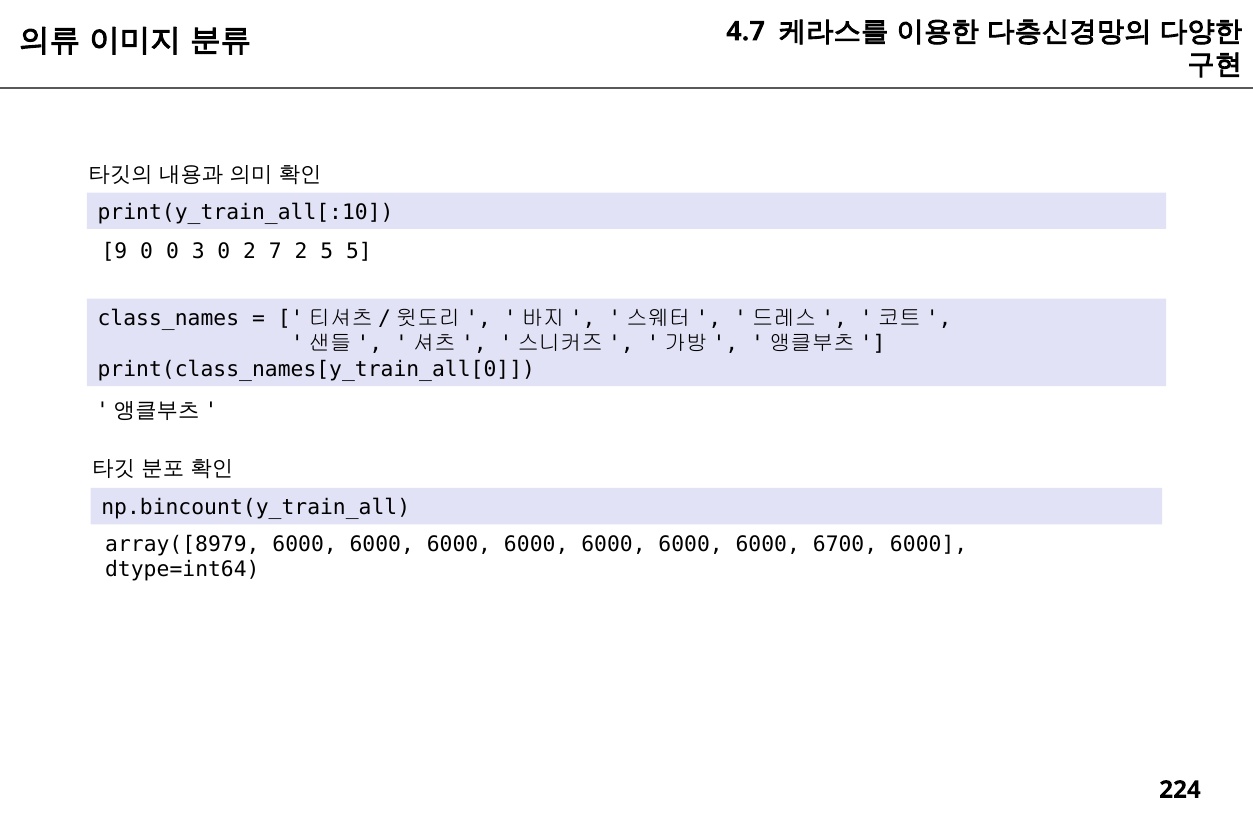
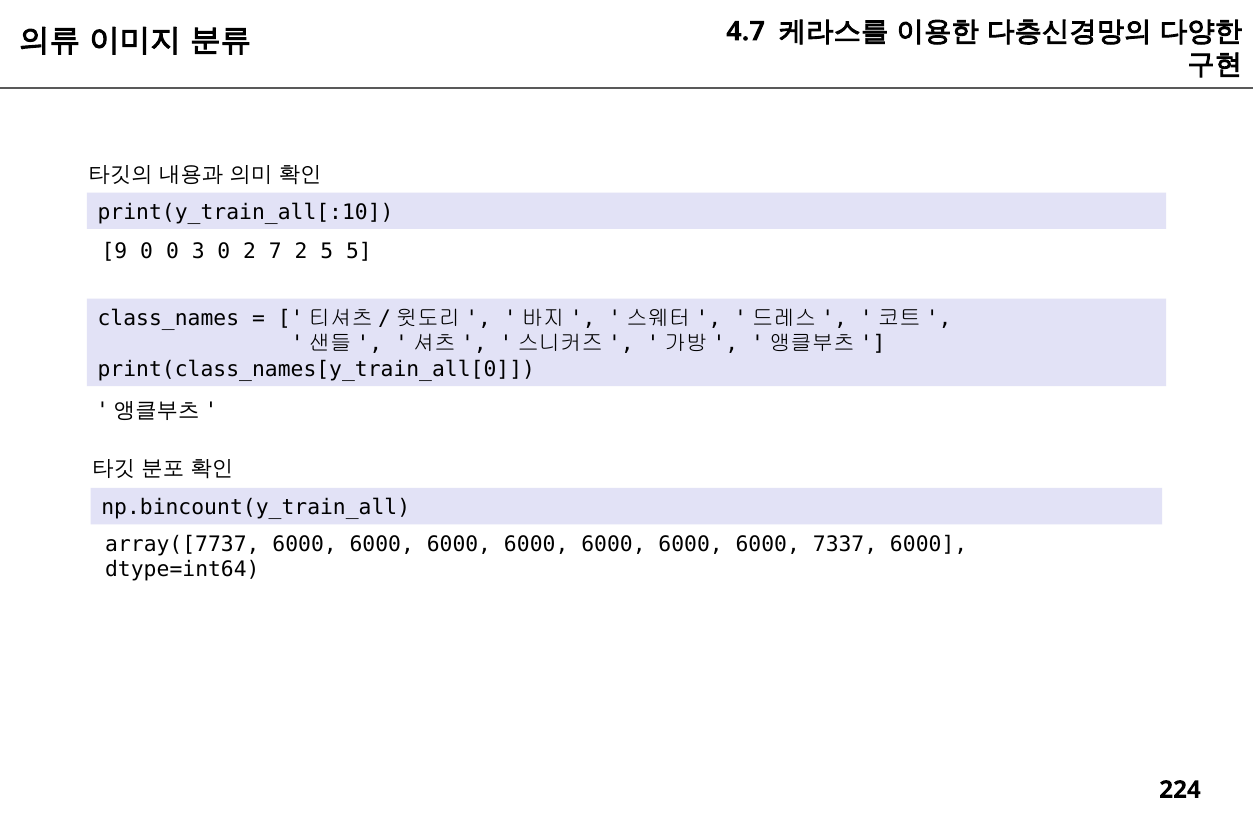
array([8979: array([8979 -> array([7737 (182, 544)
6700: 6700 -> 7337 (845, 544)
